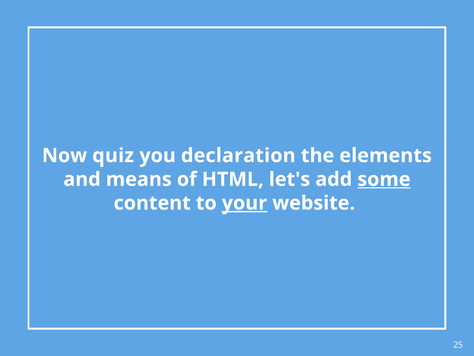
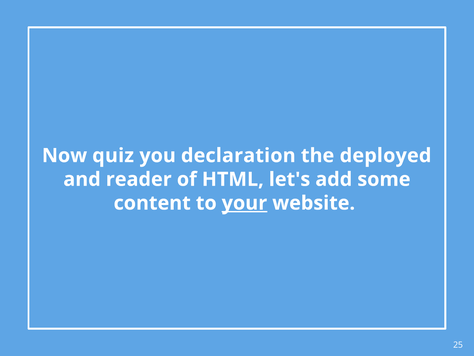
elements: elements -> deployed (386, 155)
means: means -> reader (139, 179)
some underline: present -> none (384, 179)
